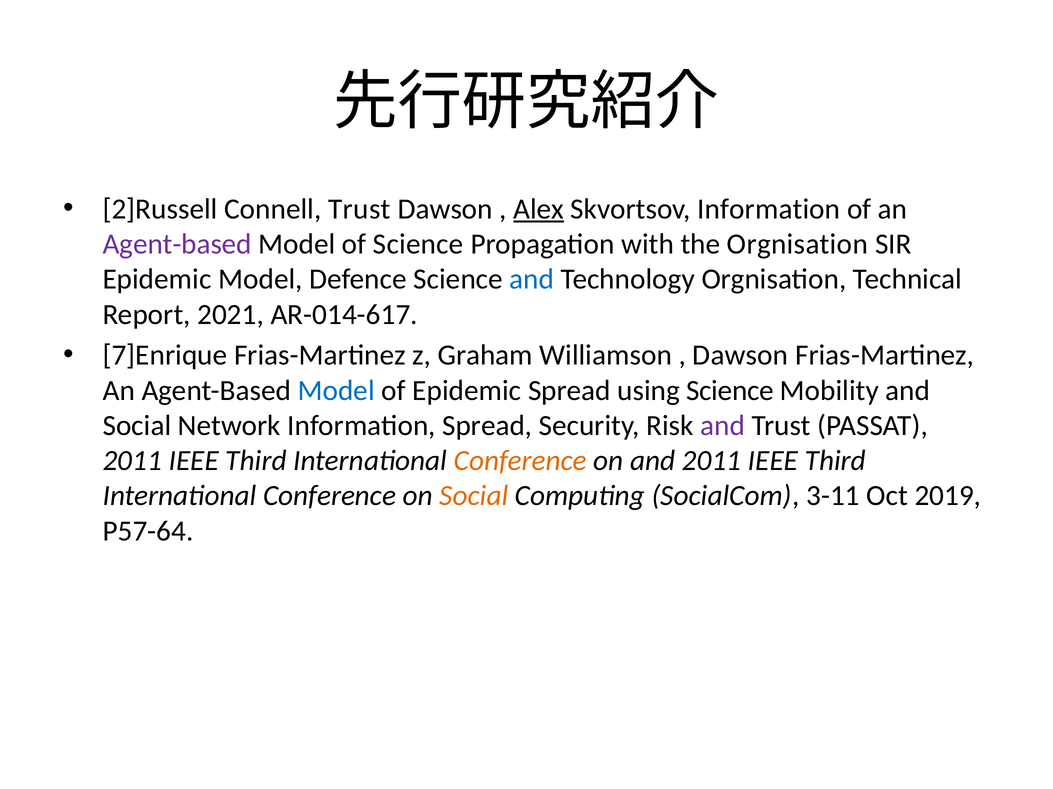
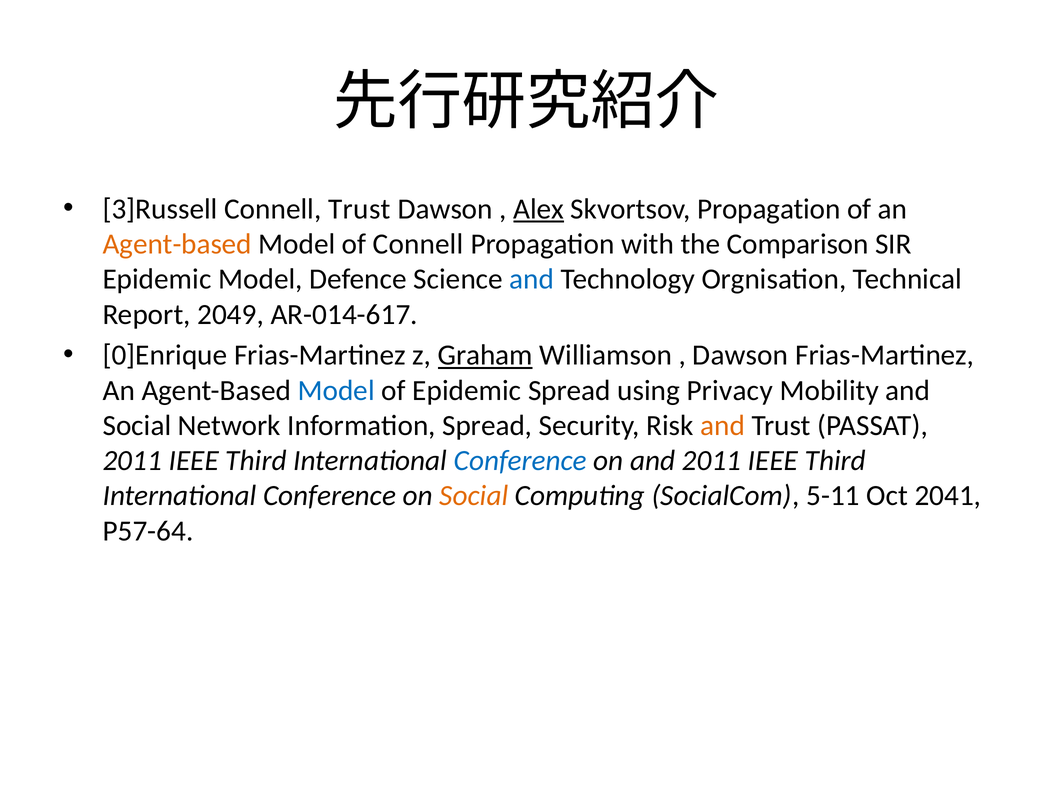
2]Russell: 2]Russell -> 3]Russell (160, 209)
Skvortsov Information: Information -> Propagation (769, 209)
Agent-based colour: purple -> orange (177, 244)
of Science: Science -> Connell (418, 244)
the Orgnisation: Orgnisation -> Comparison (798, 244)
2021: 2021 -> 2049 (231, 315)
7]Enrique: 7]Enrique -> 0]Enrique (165, 356)
Graham underline: none -> present (485, 356)
using Science: Science -> Privacy (730, 391)
and colour: purple -> orange (723, 426)
Conference colour: orange -> blue (520, 461)
3-11: 3-11 -> 5-11 (833, 496)
2019: 2019 -> 2041 (948, 496)
